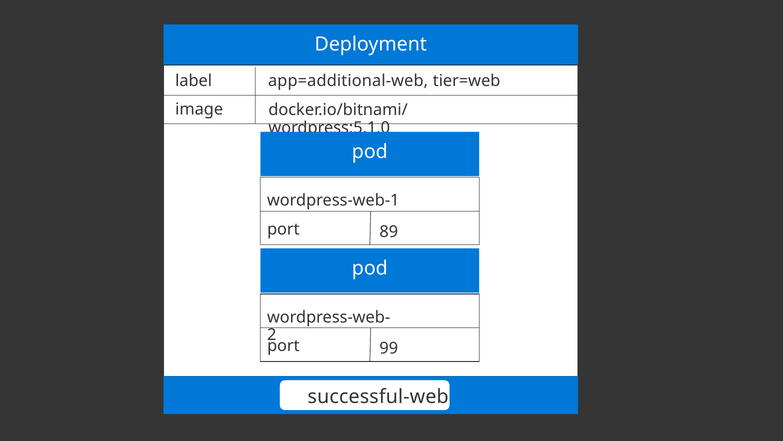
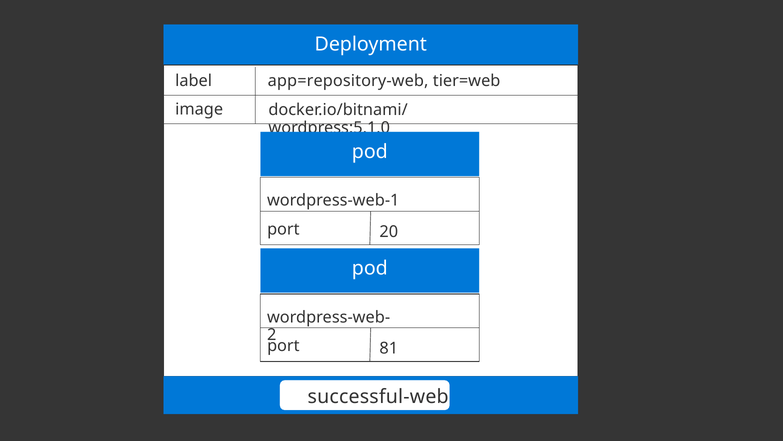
app=additional-web: app=additional-web -> app=repository-web (348, 81)
89: 89 -> 20 (389, 231)
99: 99 -> 81 (389, 348)
